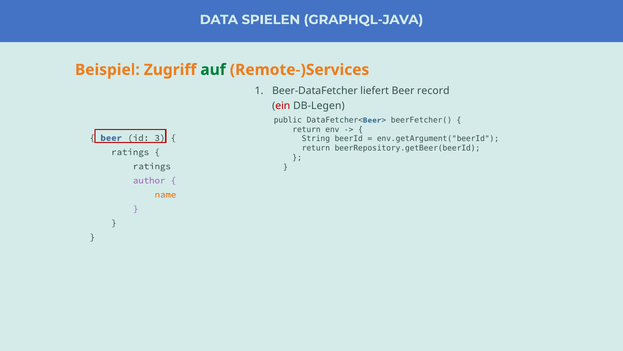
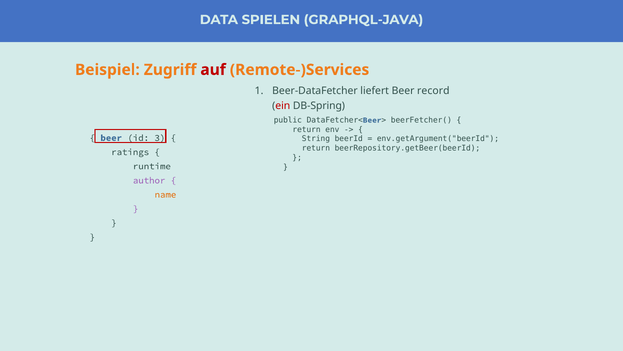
auf colour: green -> red (213, 70)
DB-Legen: DB-Legen -> DB-Spring (319, 106)
ratings: ratings -> runtime (152, 166)
